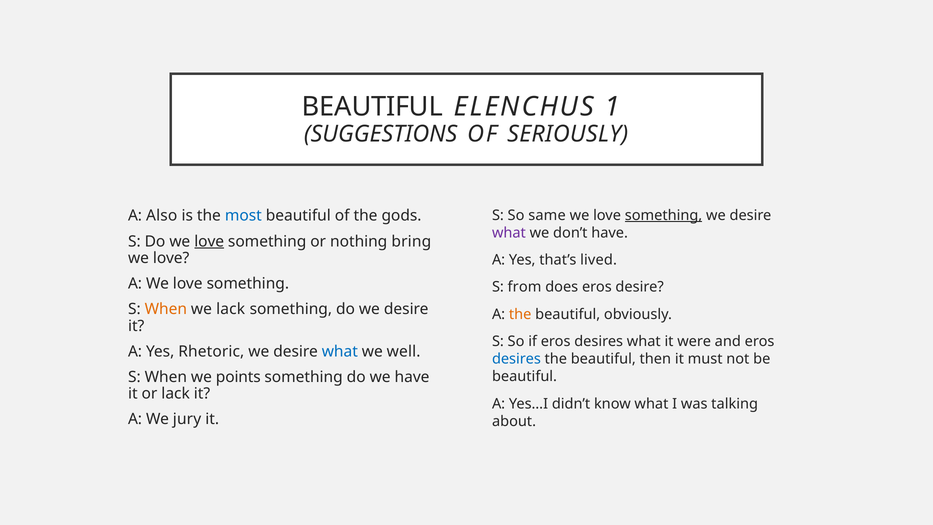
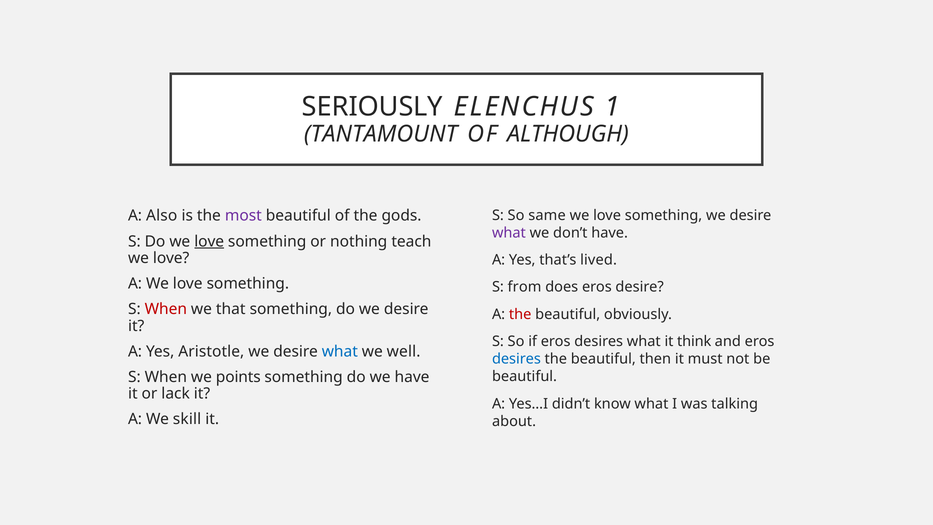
BEAUTIFUL: BEAUTIFUL -> SERIOUSLY (372, 107)
SUGGESTIONS: SUGGESTIONS -> TANTAMOUNT (381, 134)
SERIOUSLY: SERIOUSLY -> ALTHOUGH (568, 134)
something underline: present -> none (664, 215)
most colour: blue -> purple (243, 216)
bring: bring -> teach (411, 241)
When colour: orange -> red (166, 309)
we lack: lack -> that (231, 309)
the colour: orange -> red (520, 314)
were: were -> think (694, 342)
Rhetoric: Rhetoric -> Aristotle (211, 351)
jury: jury -> skill (187, 419)
